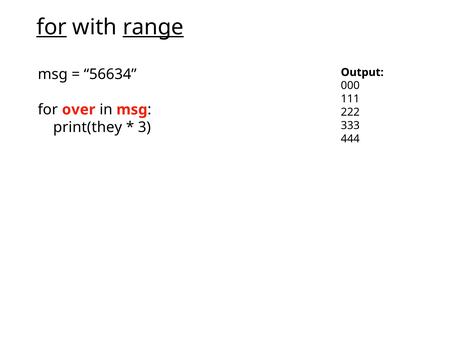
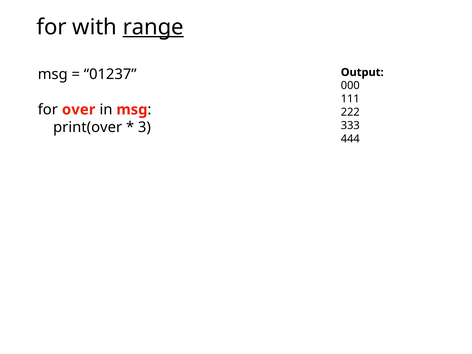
for underline: present -> none (51, 27)
56634: 56634 -> 01237 (110, 74)
print(they: print(they -> print(over (88, 127)
